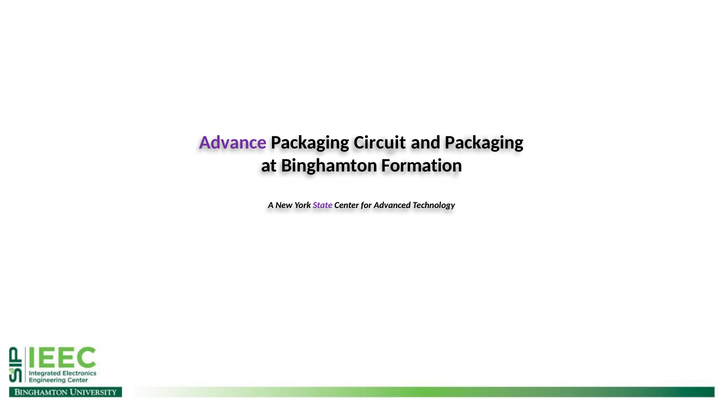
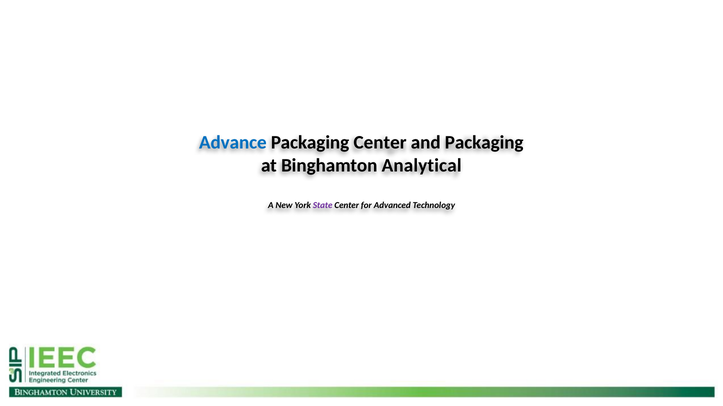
Advance colour: purple -> blue (233, 143)
Packaging Circuit: Circuit -> Center (380, 143)
Formation: Formation -> Analytical (422, 166)
